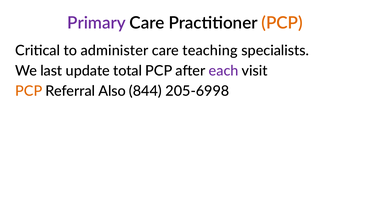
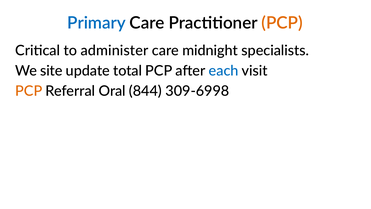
Primary colour: purple -> blue (96, 23)
teaching: teaching -> midnight (210, 50)
last: last -> site (51, 71)
each colour: purple -> blue (224, 71)
Also: Also -> Oral (112, 91)
205-6998: 205-6998 -> 309-6998 (197, 91)
